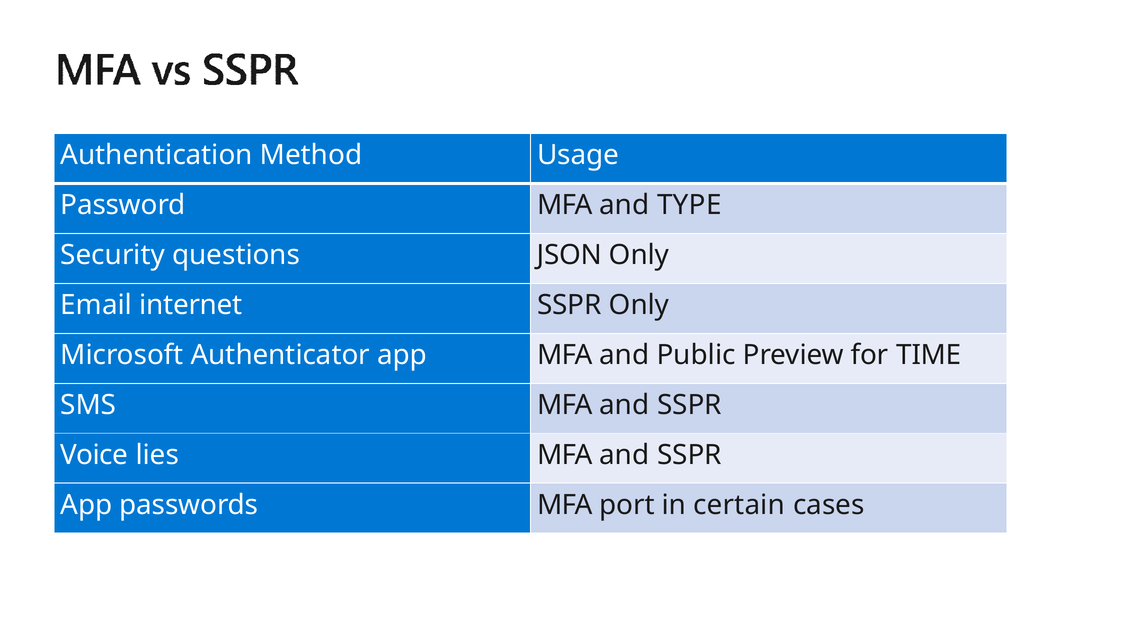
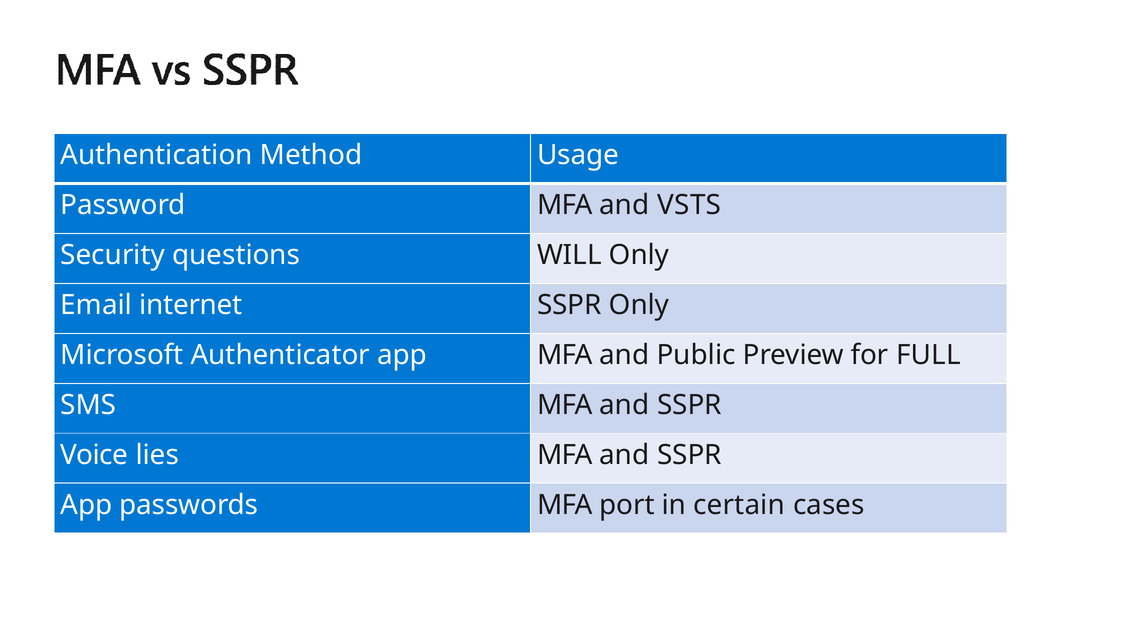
TYPE: TYPE -> VSTS (689, 205)
JSON: JSON -> WILL (569, 255)
TIME: TIME -> FULL (929, 355)
